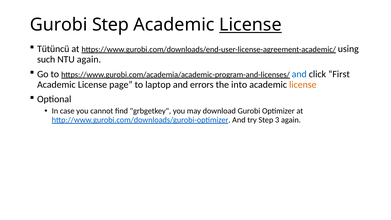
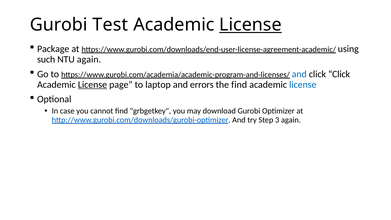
Gurobi Step: Step -> Test (110, 25)
Tütüncü: Tütüncü -> Package (53, 49)
click First: First -> Click (339, 74)
License underline: none -> present (92, 85)
the into: into -> find (239, 85)
license colour: orange -> blue (303, 85)
